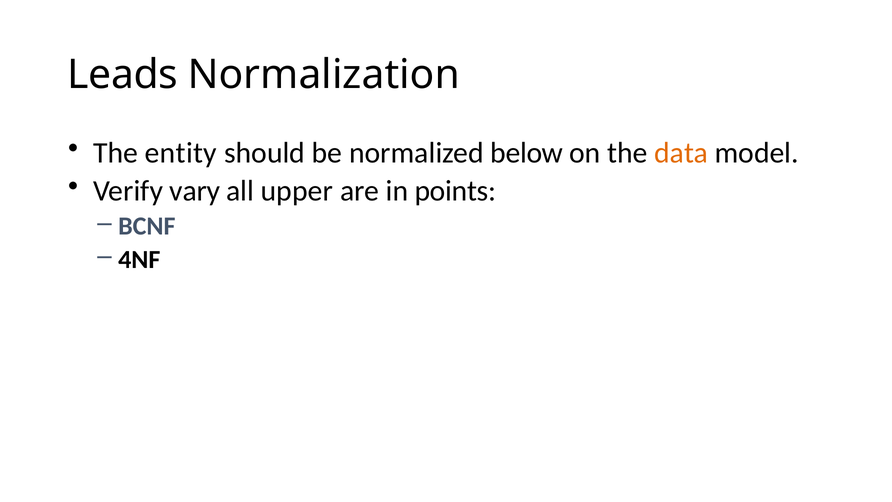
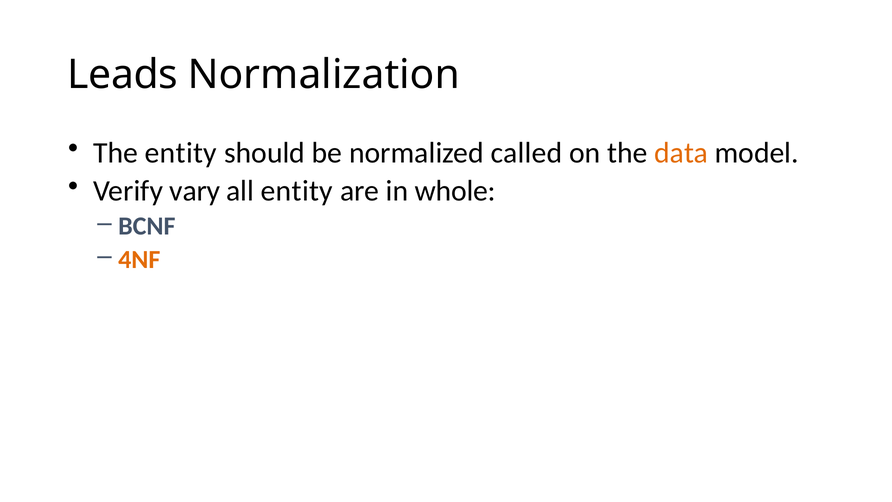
below: below -> called (526, 153)
all upper: upper -> entity (297, 191)
points: points -> whole (455, 191)
4NF colour: black -> orange (139, 260)
